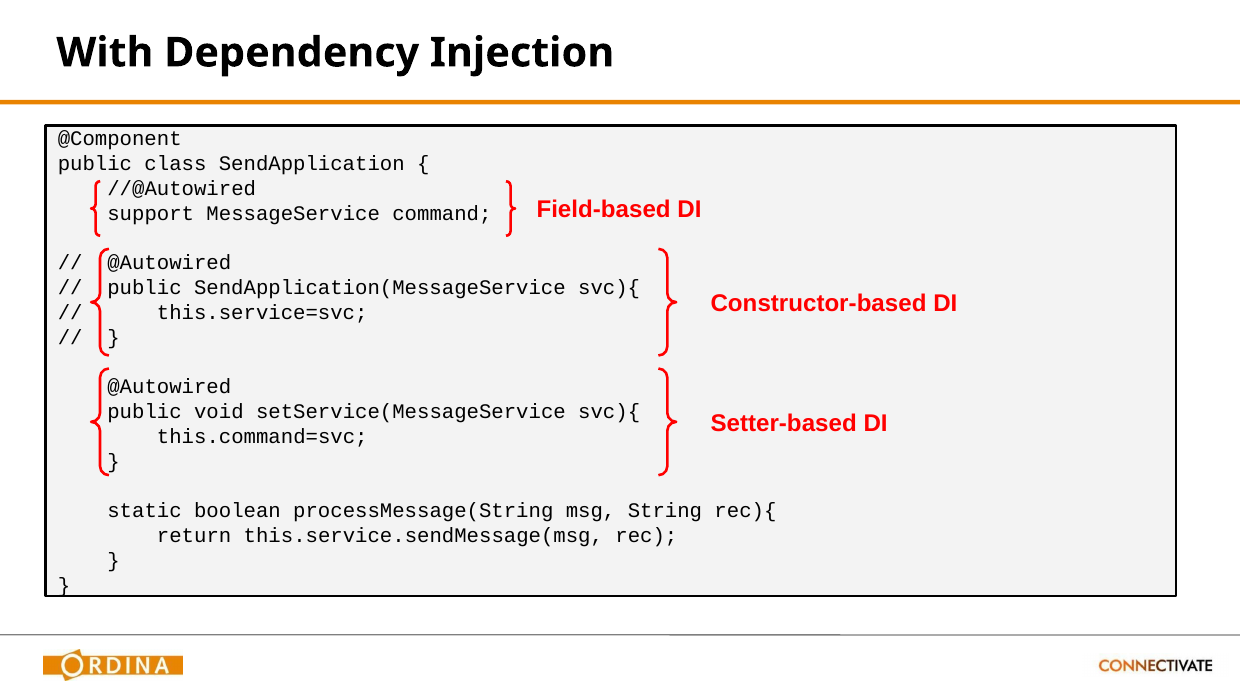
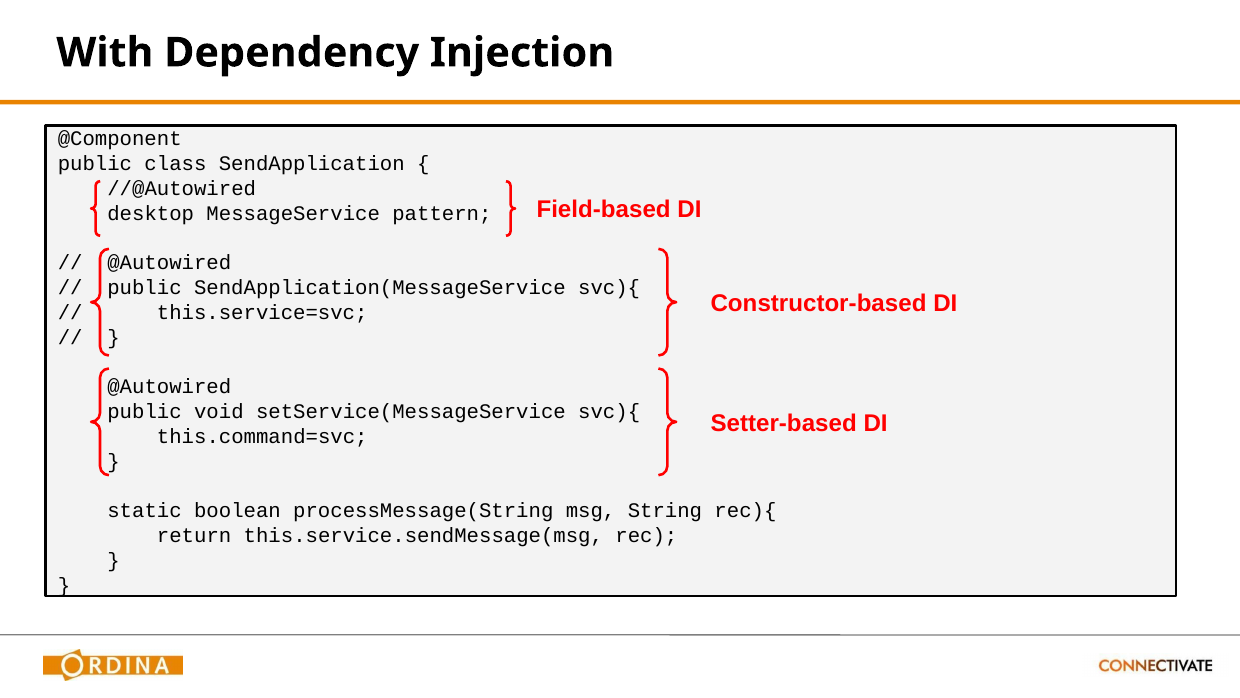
support: support -> desktop (151, 213)
command: command -> pattern (442, 213)
